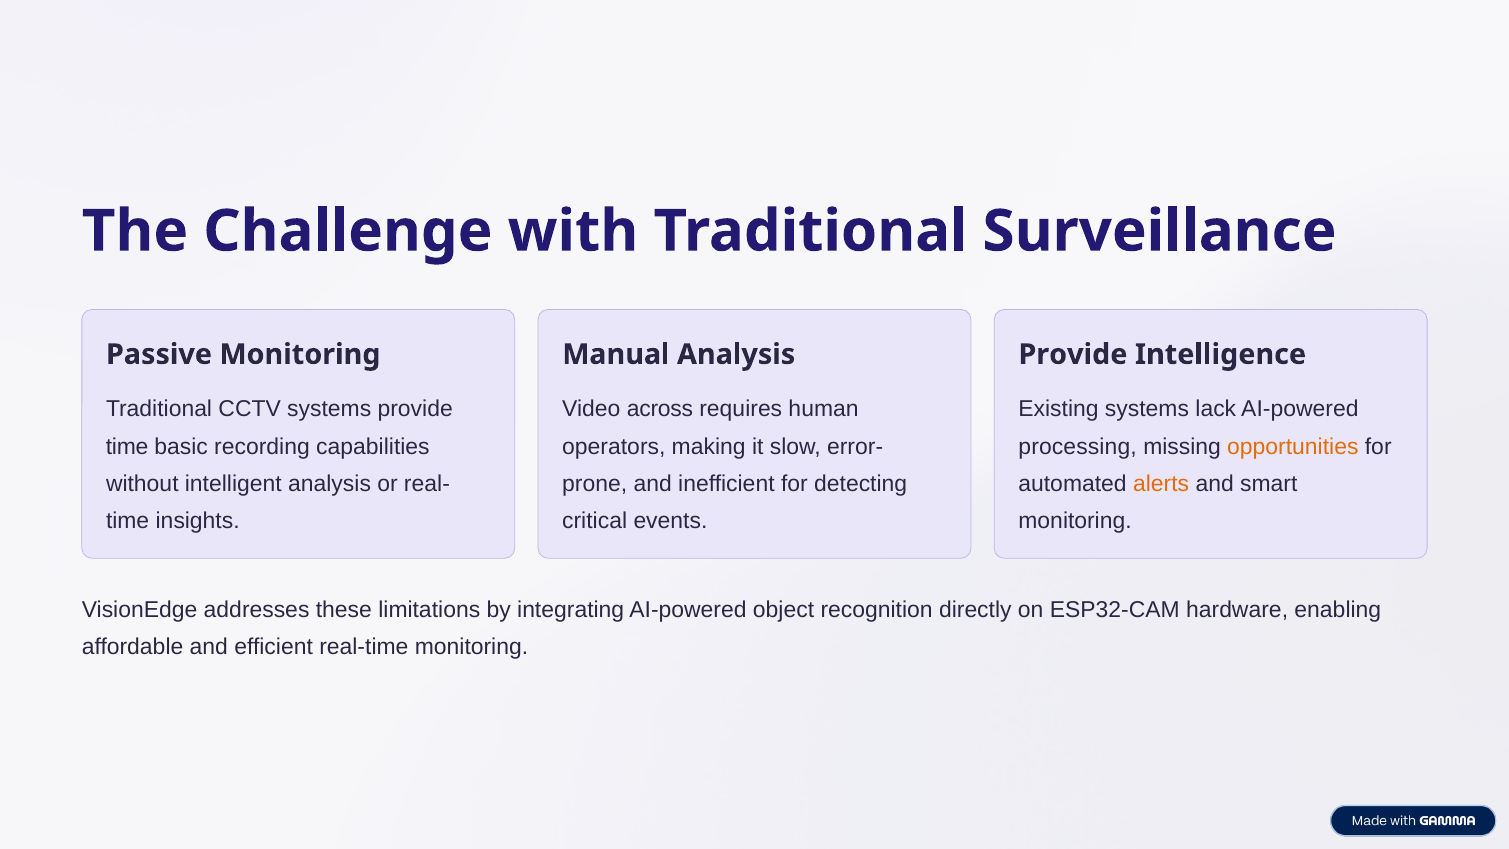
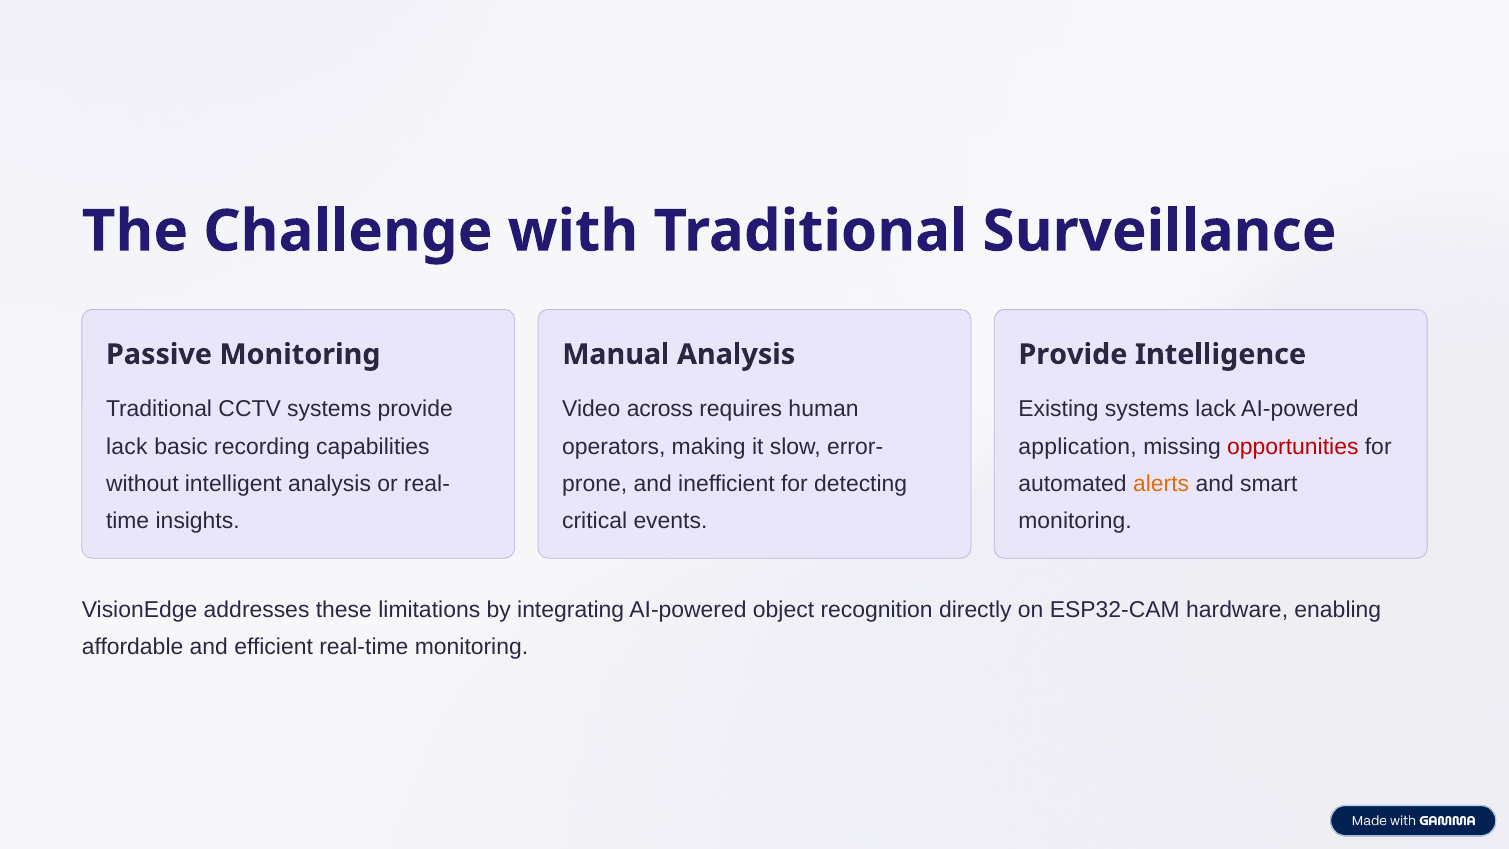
time: time -> lack (127, 447)
processing: processing -> application (1078, 447)
opportunities colour: orange -> red (1293, 447)
